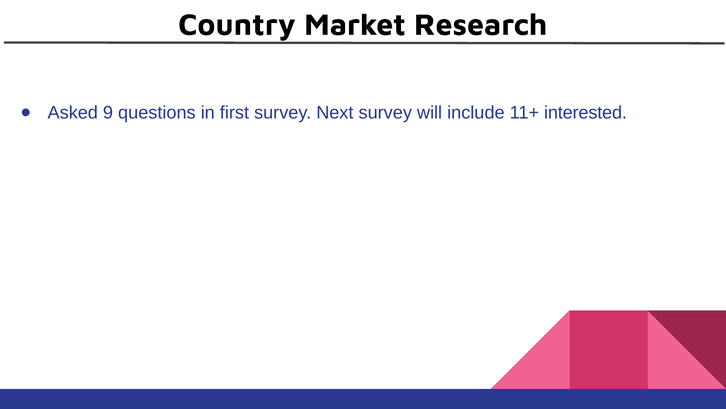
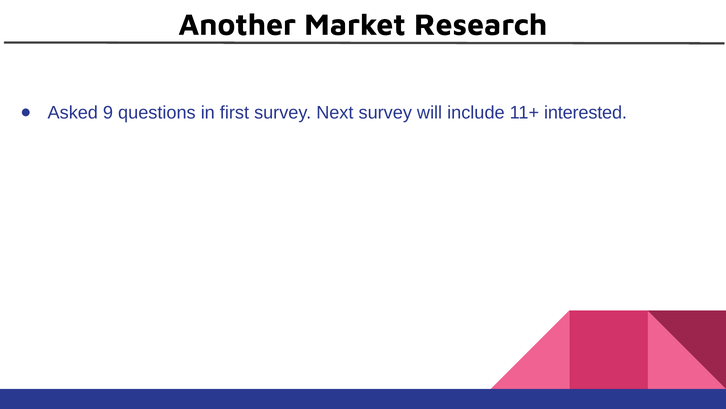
Country: Country -> Another (237, 25)
